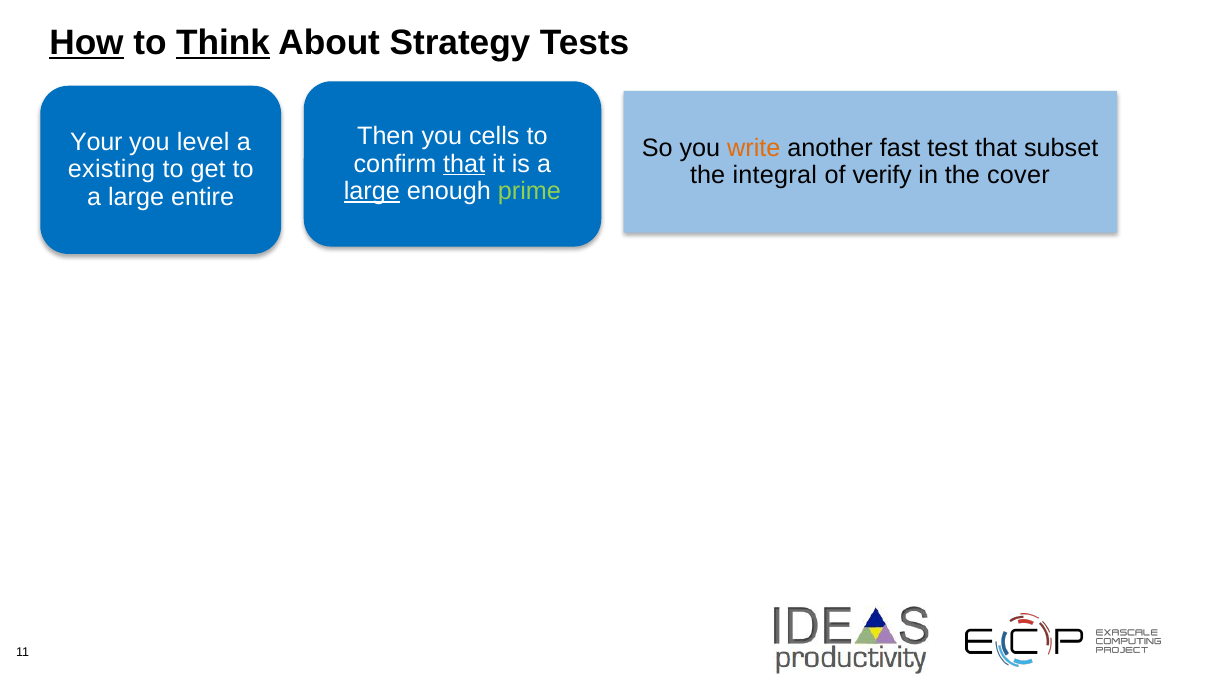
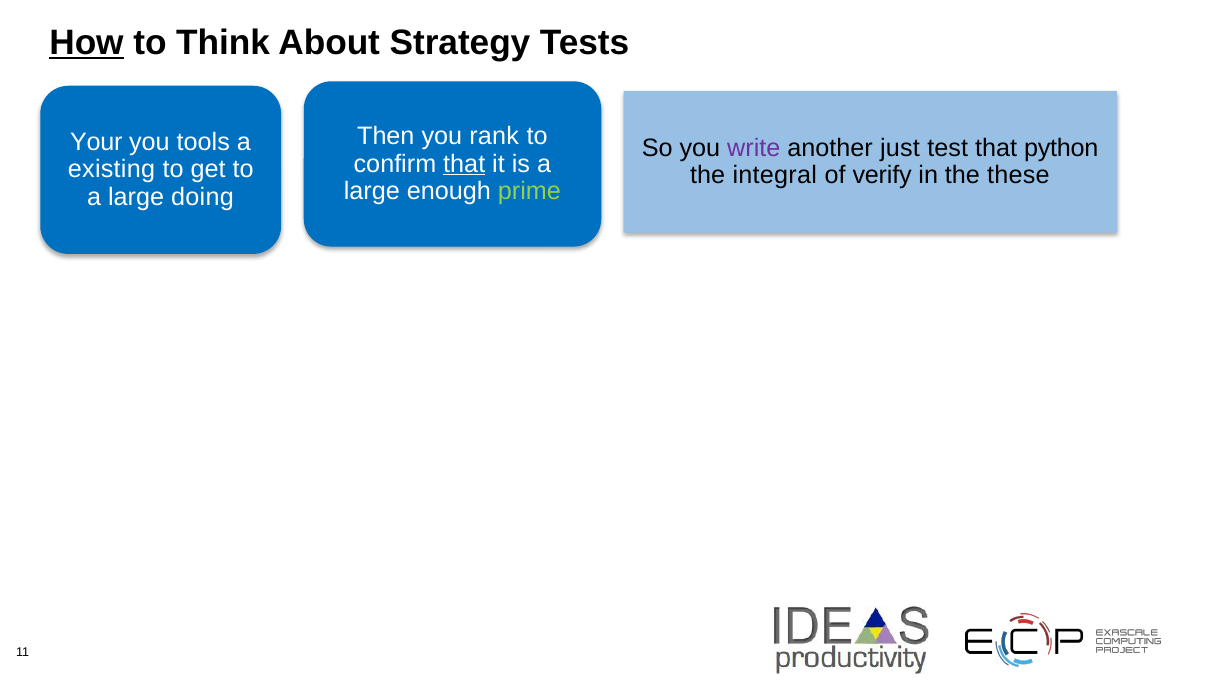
Think underline: present -> none (223, 43)
cells: cells -> rank (494, 137)
level: level -> tools (203, 142)
write colour: orange -> purple (754, 148)
fast: fast -> just (900, 148)
subset: subset -> python (1061, 148)
cover: cover -> these (1018, 175)
large underline: present -> none (372, 191)
entire: entire -> doing (202, 197)
